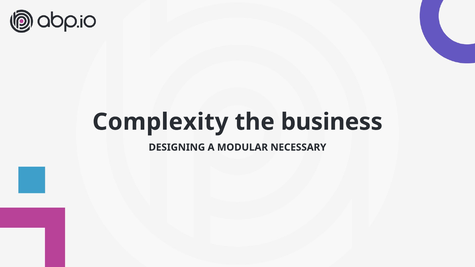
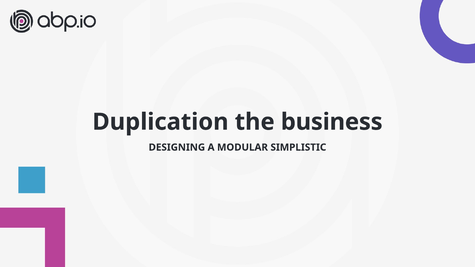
Complexity: Complexity -> Duplication (160, 122)
NECESSARY: NECESSARY -> SIMPLISTIC (298, 147)
